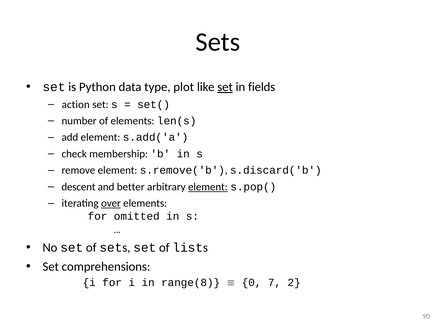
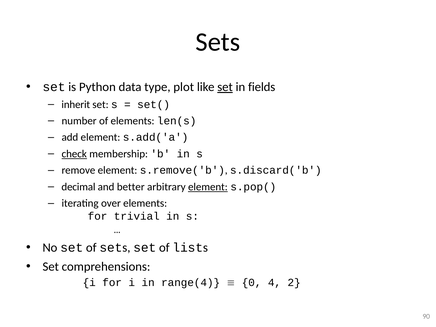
action: action -> inherit (76, 104)
check underline: none -> present (74, 154)
descent: descent -> decimal (78, 187)
over underline: present -> none (111, 203)
omitted: omitted -> trivial (137, 216)
range(8: range(8 -> range(4 (191, 283)
7: 7 -> 4 (274, 283)
